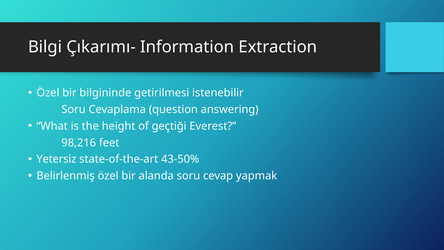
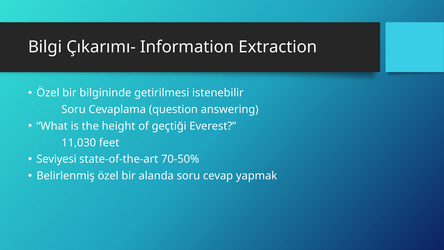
98,216: 98,216 -> 11,030 (79, 143)
Yetersiz: Yetersiz -> Seviyesi (56, 159)
43-50%: 43-50% -> 70-50% (180, 159)
